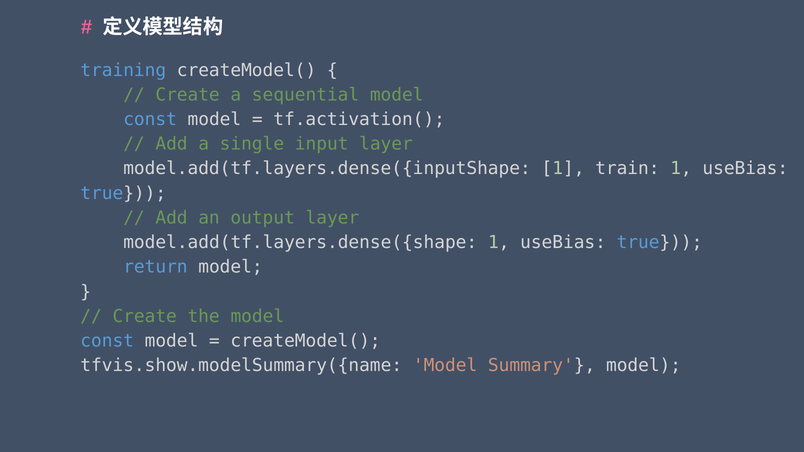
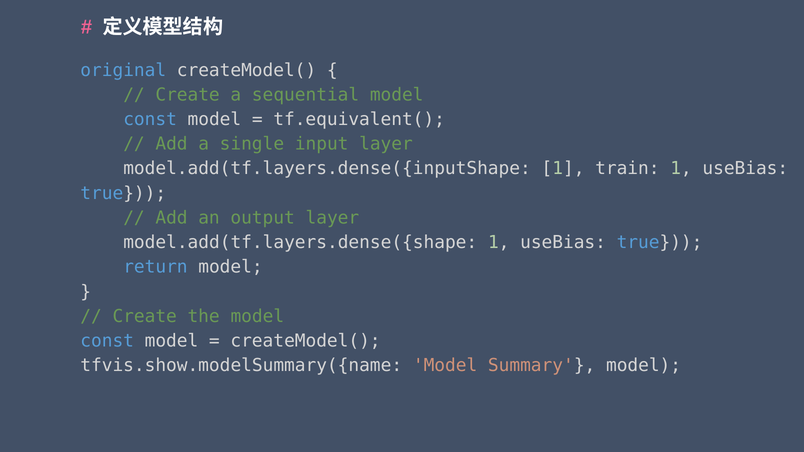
training: training -> original (123, 70)
tf.activation(: tf.activation( -> tf.equivalent( (359, 119)
